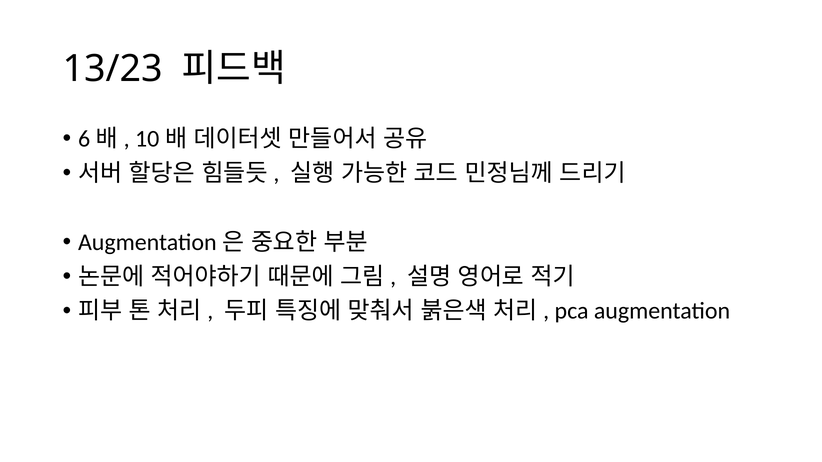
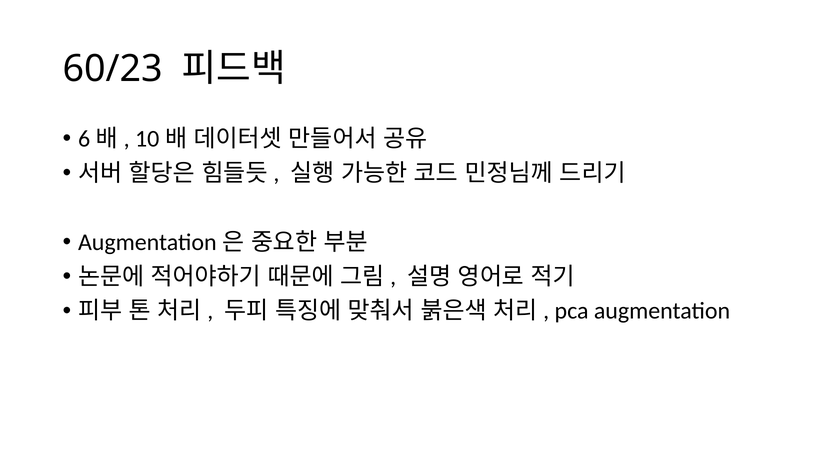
13/23: 13/23 -> 60/23 (113, 69)
